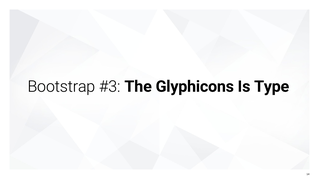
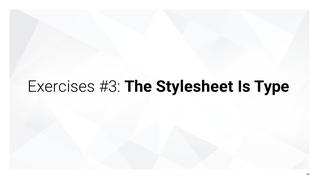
Bootstrap: Bootstrap -> Exercises (61, 87)
Glyphicons: Glyphicons -> Stylesheet (195, 87)
